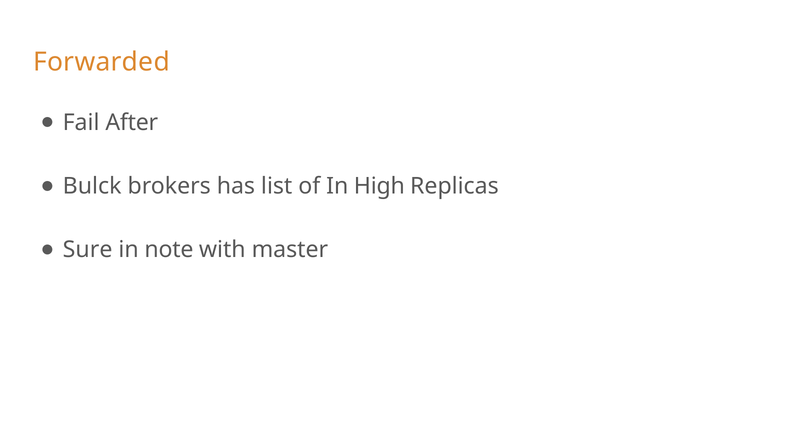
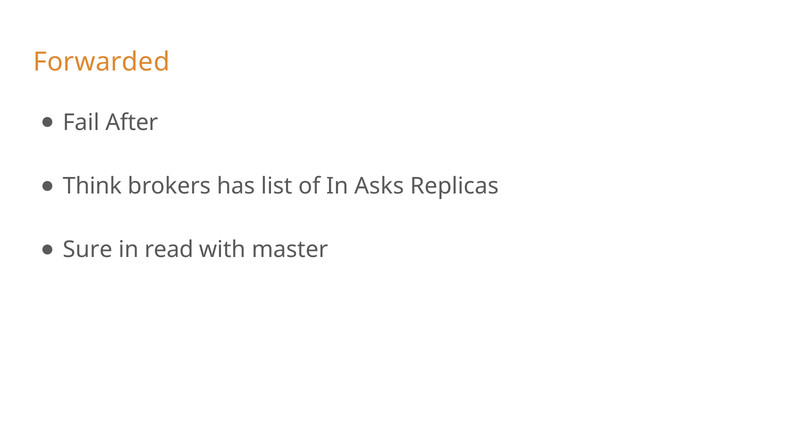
Bulck: Bulck -> Think (92, 186)
High: High -> Asks (379, 186)
note: note -> read (169, 250)
